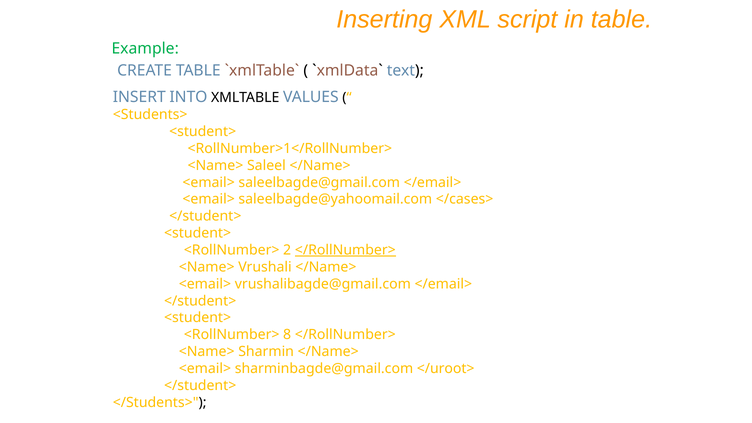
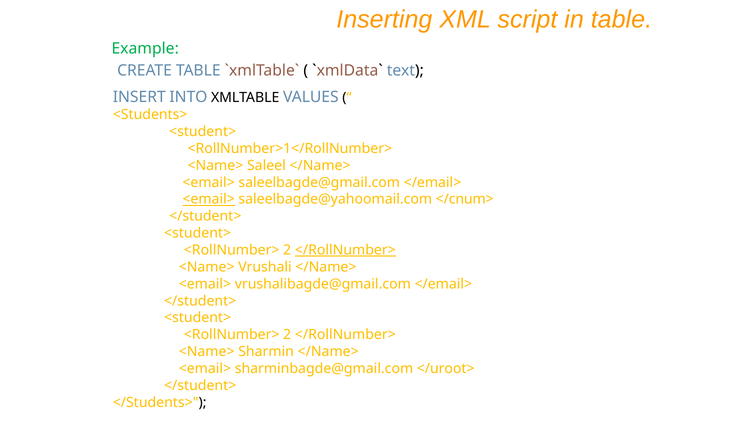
<email> underline: none -> present (209, 199)
</cases>: </cases> -> </cnum> (465, 199)
8: 8 -> 2 (287, 335)
